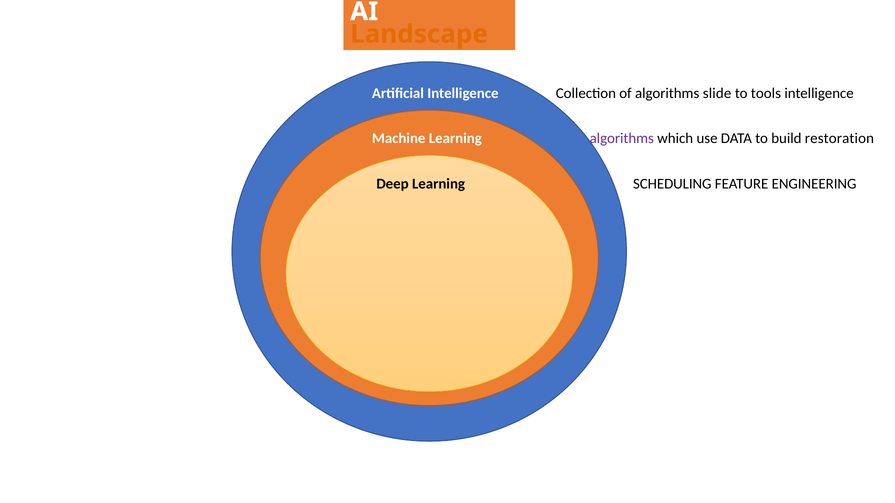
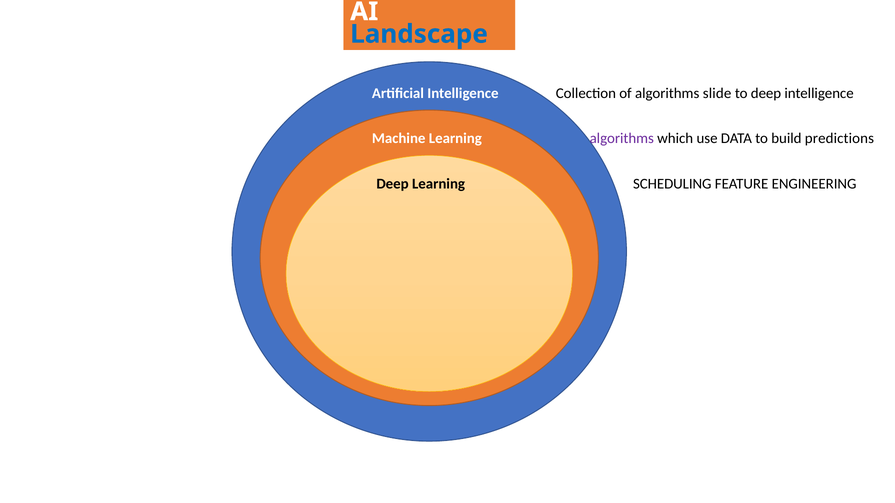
Landscape colour: orange -> blue (419, 34)
to tools: tools -> deep (766, 93)
restoration: restoration -> predictions (839, 139)
